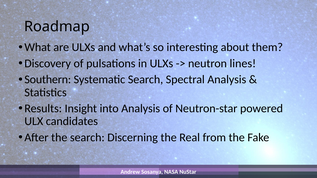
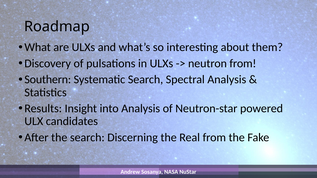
neutron lines: lines -> from (243, 64)
